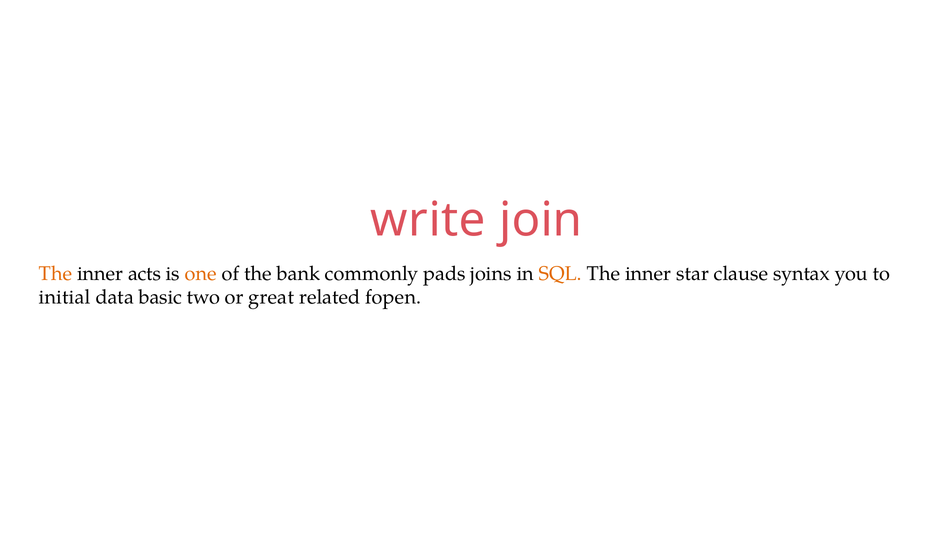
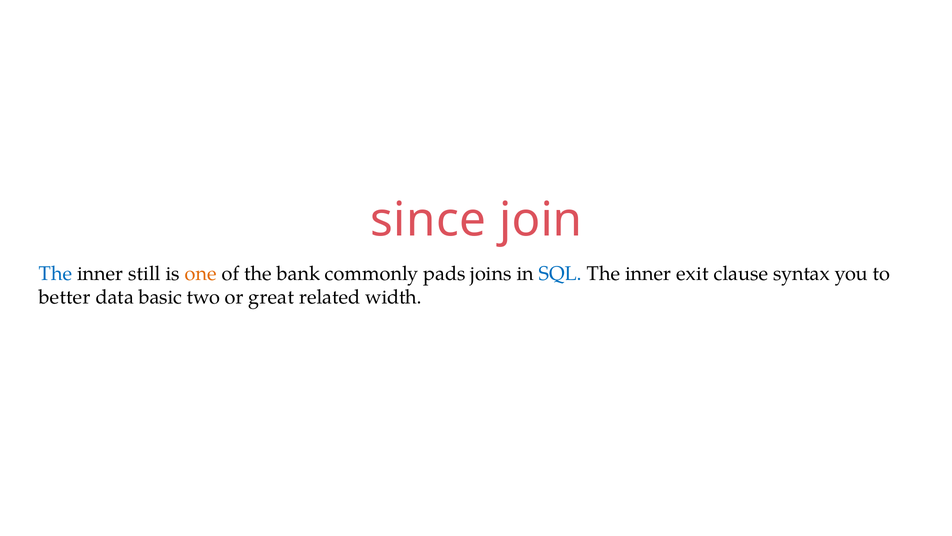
write: write -> since (428, 220)
The colour: orange -> blue (55, 273)
acts: acts -> still (144, 273)
SQL colour: orange -> blue (560, 273)
star: star -> exit (692, 273)
initial: initial -> better (65, 297)
fopen: fopen -> width (393, 297)
